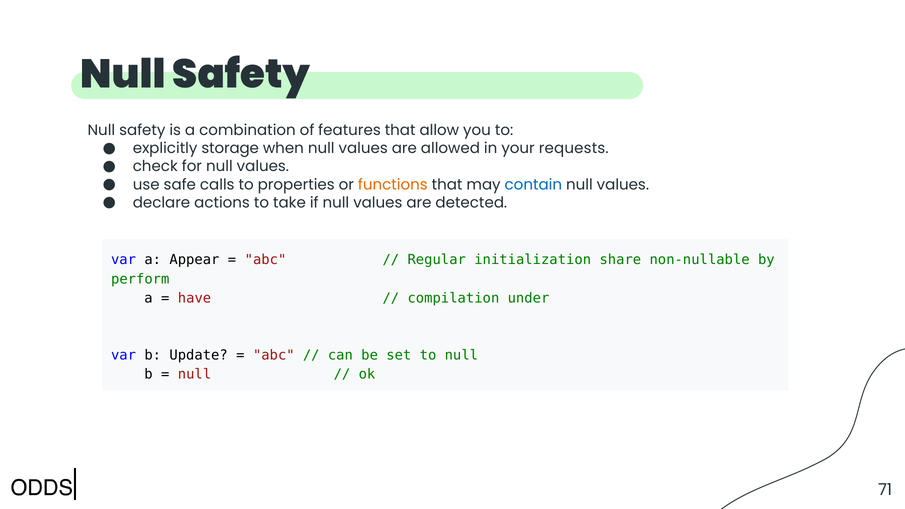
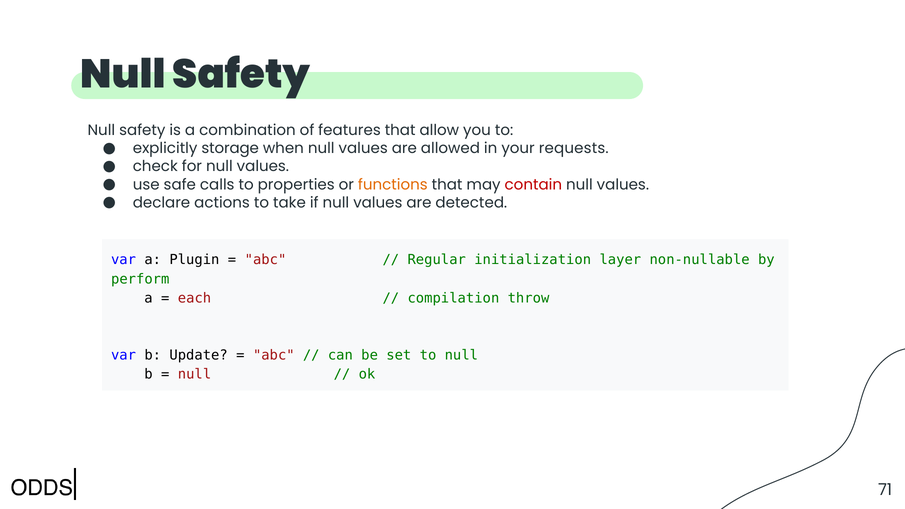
contain colour: blue -> red (533, 185)
Appear: Appear -> Plugin (194, 260)
share: share -> layer (620, 260)
have: have -> each (195, 298)
under: under -> throw (528, 298)
